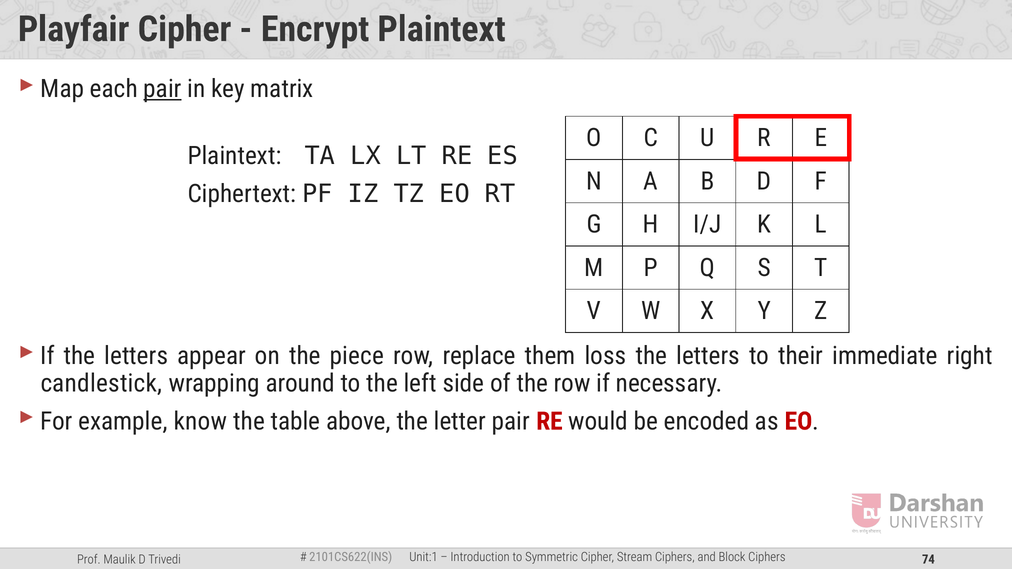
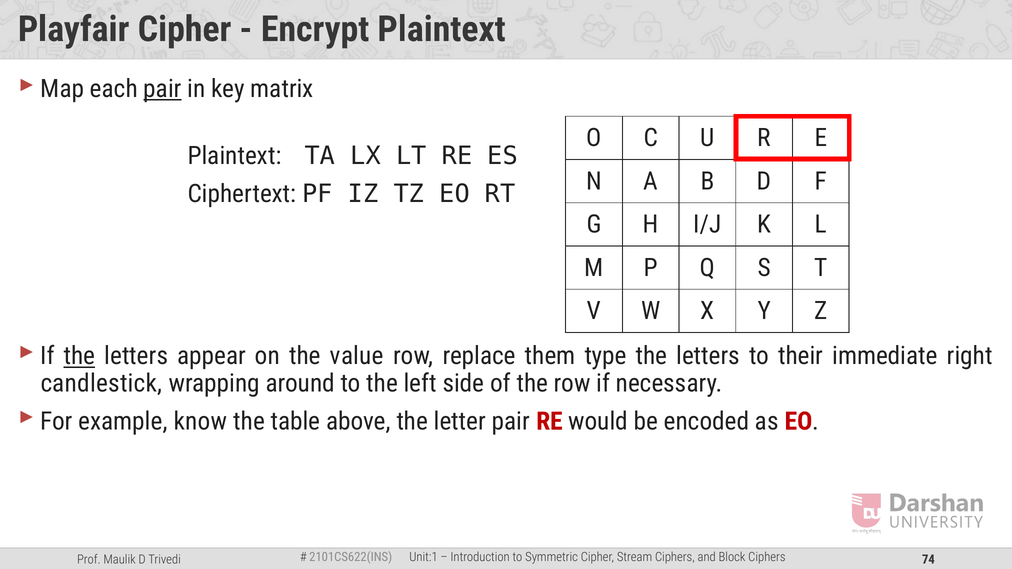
the underline: none -> present (79, 356)
piece: piece -> value (357, 356)
loss: loss -> type (606, 356)
